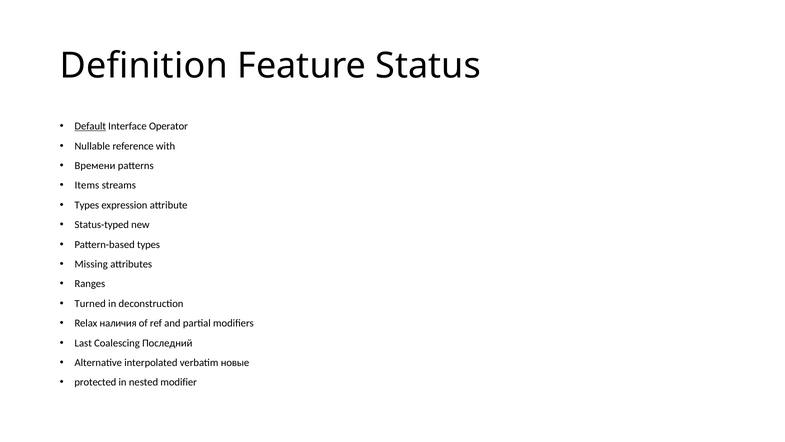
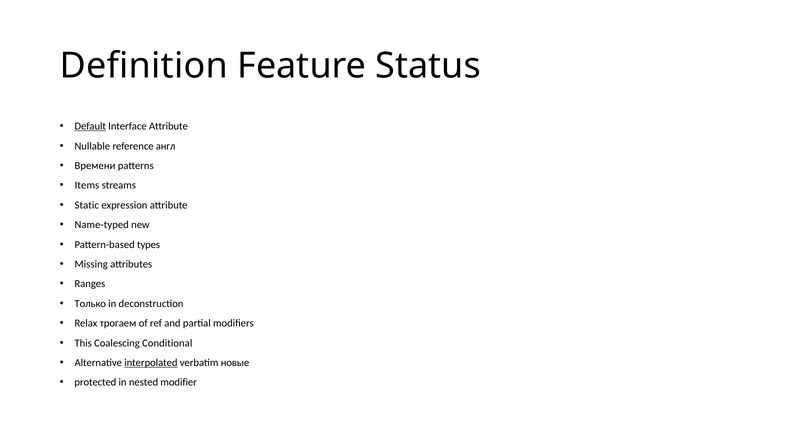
Interface Operator: Operator -> Attribute (168, 126)
with: with -> англ (166, 146)
Types: Types -> Static (87, 205)
Status-typed: Status-typed -> Name-typed (102, 225)
Turned: Turned -> Только (90, 303)
наличия: наличия -> трогаем (118, 323)
Last: Last -> This (83, 343)
Последний: Последний -> Conditional (167, 343)
interpolated underline: none -> present (151, 362)
